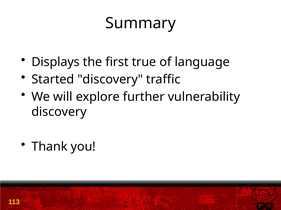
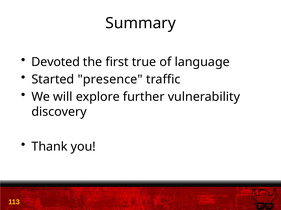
Displays: Displays -> Devoted (56, 62)
Started discovery: discovery -> presence (110, 80)
